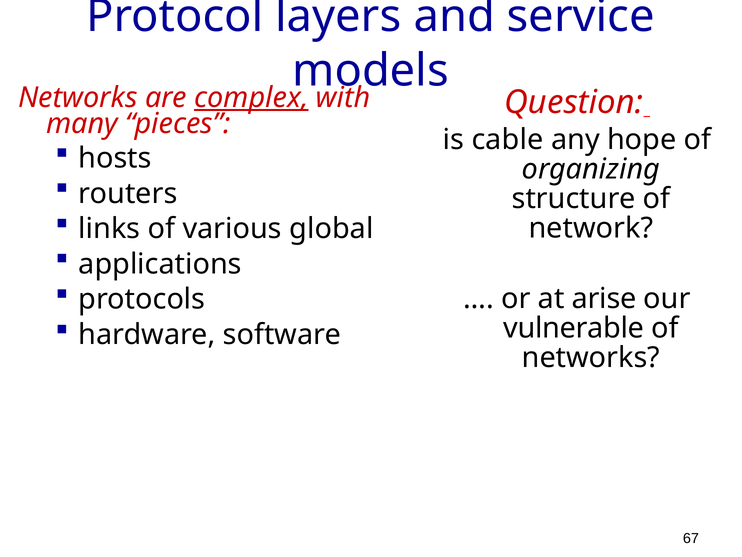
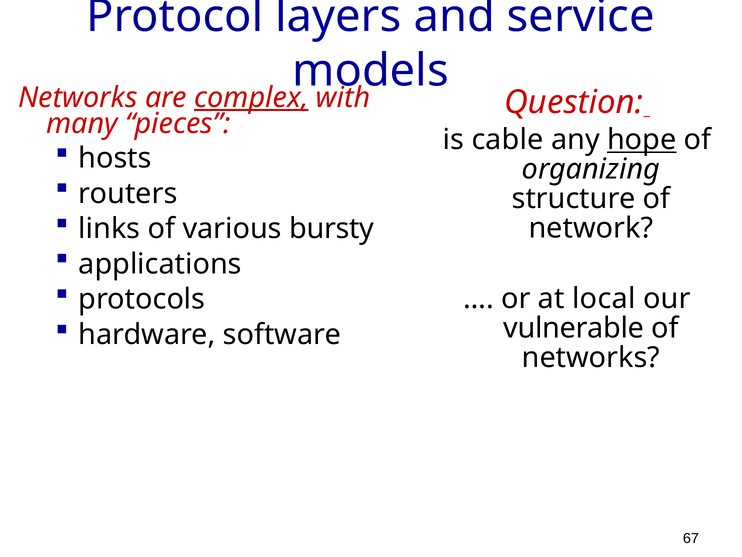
hope underline: none -> present (642, 140)
global: global -> bursty (332, 229)
arise: arise -> local (604, 299)
